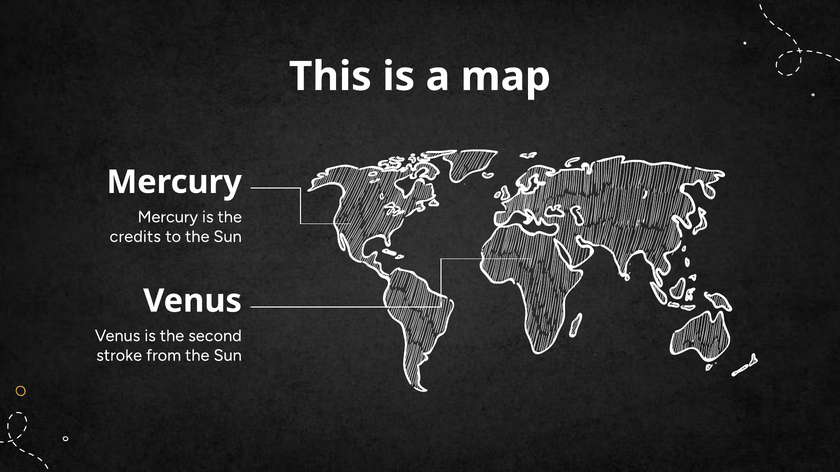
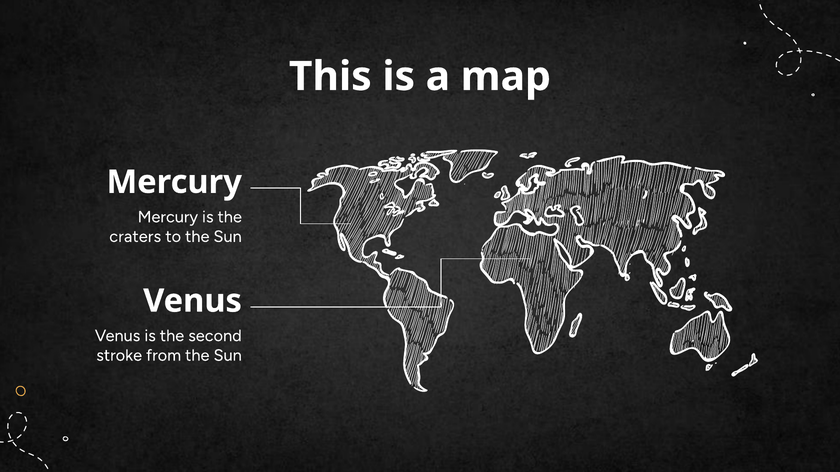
credits: credits -> craters (135, 237)
